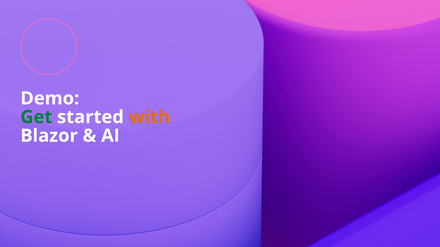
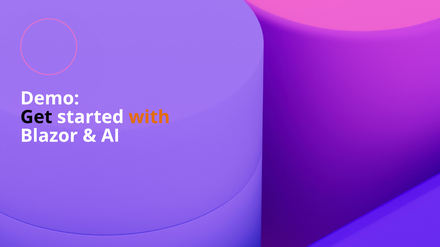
Get colour: green -> black (36, 117)
